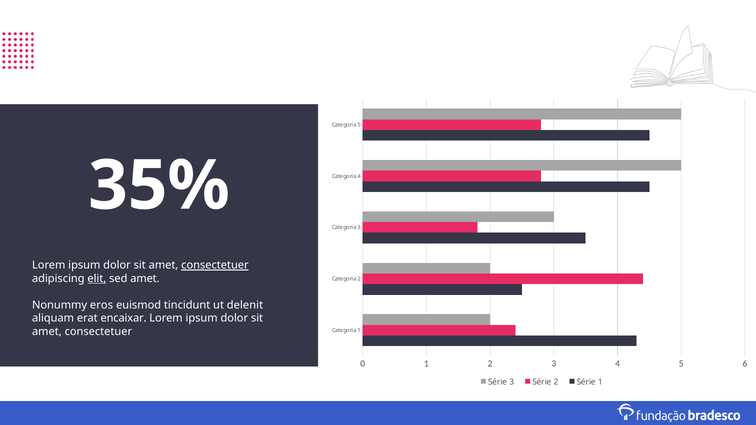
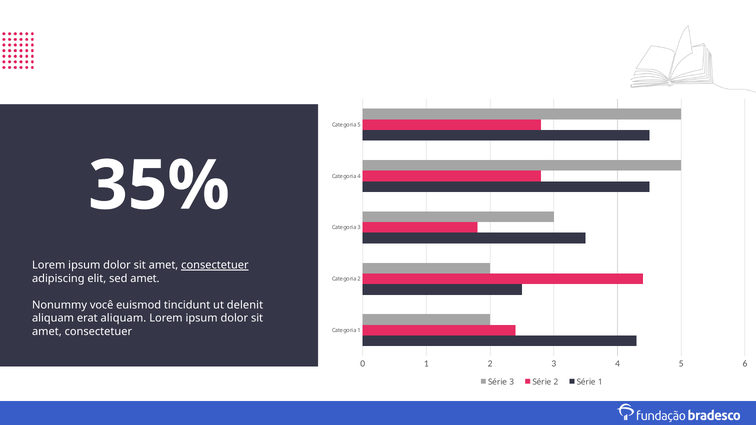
elit underline: present -> none (97, 279)
eros: eros -> você (102, 305)
erat encaixar: encaixar -> aliquam (123, 318)
